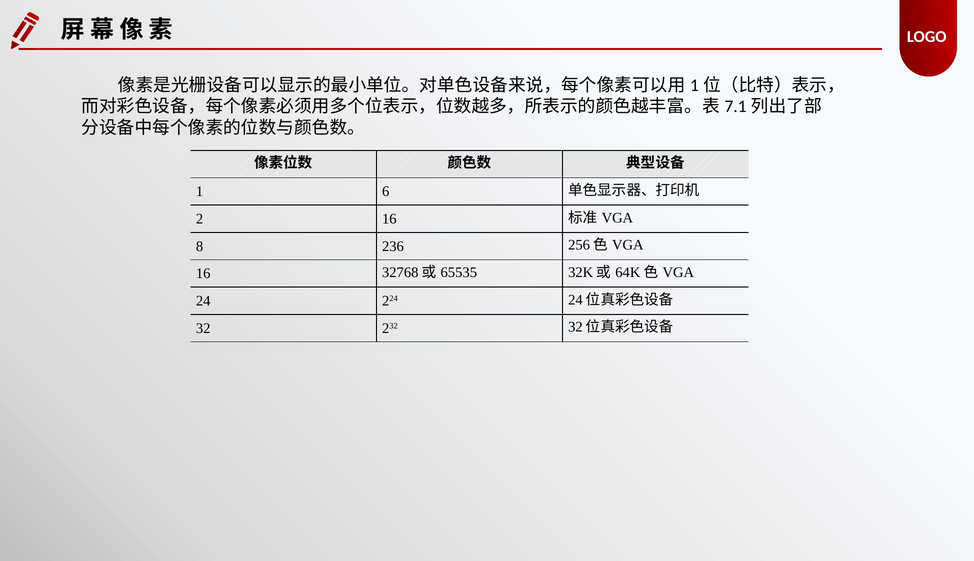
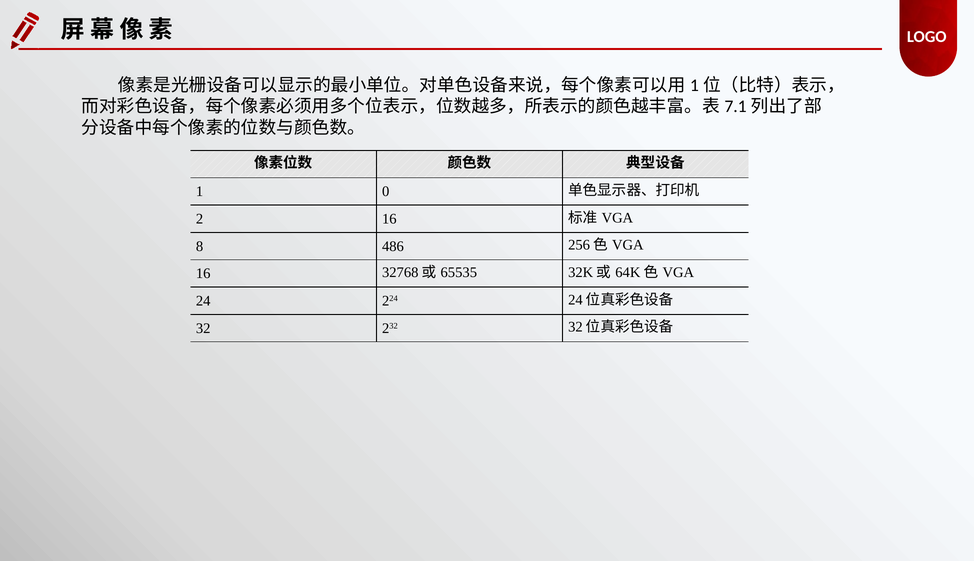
6: 6 -> 0 (386, 192)
236: 236 -> 486 (393, 246)
